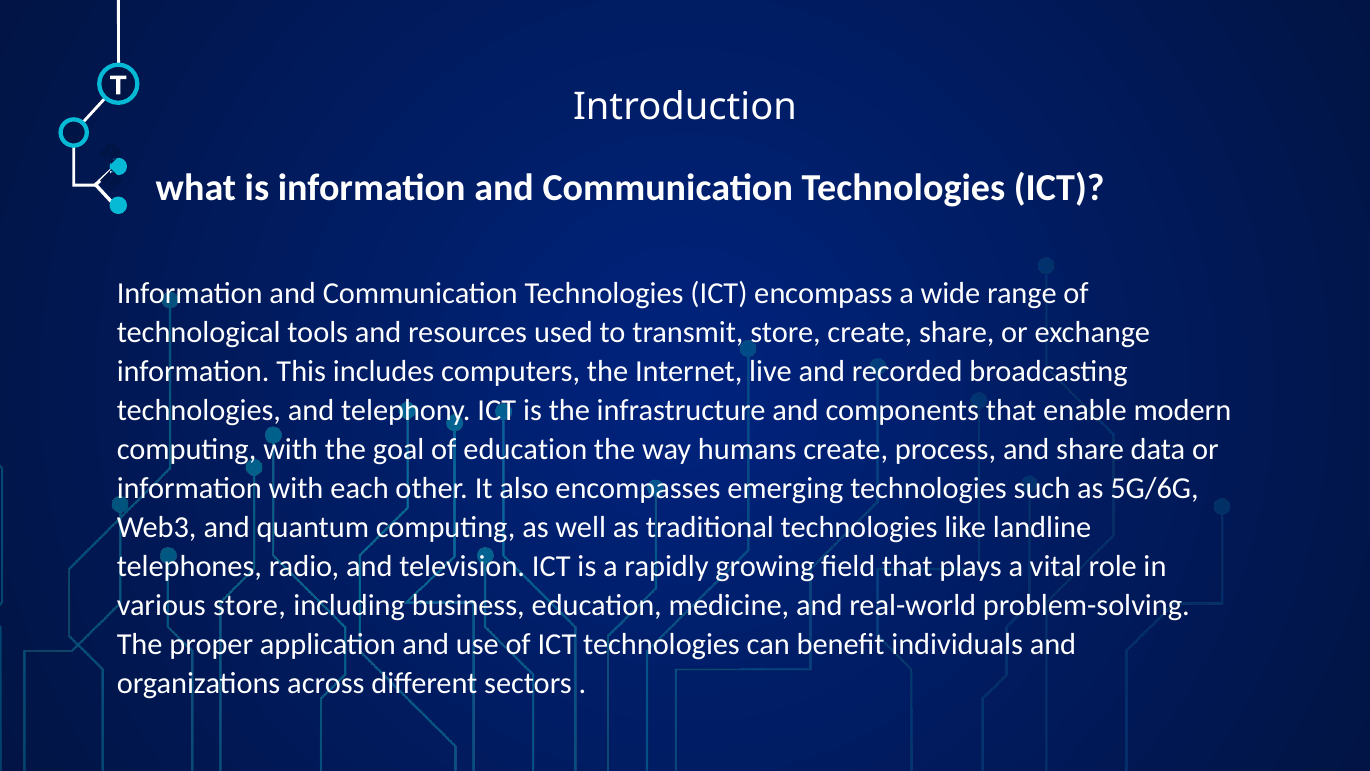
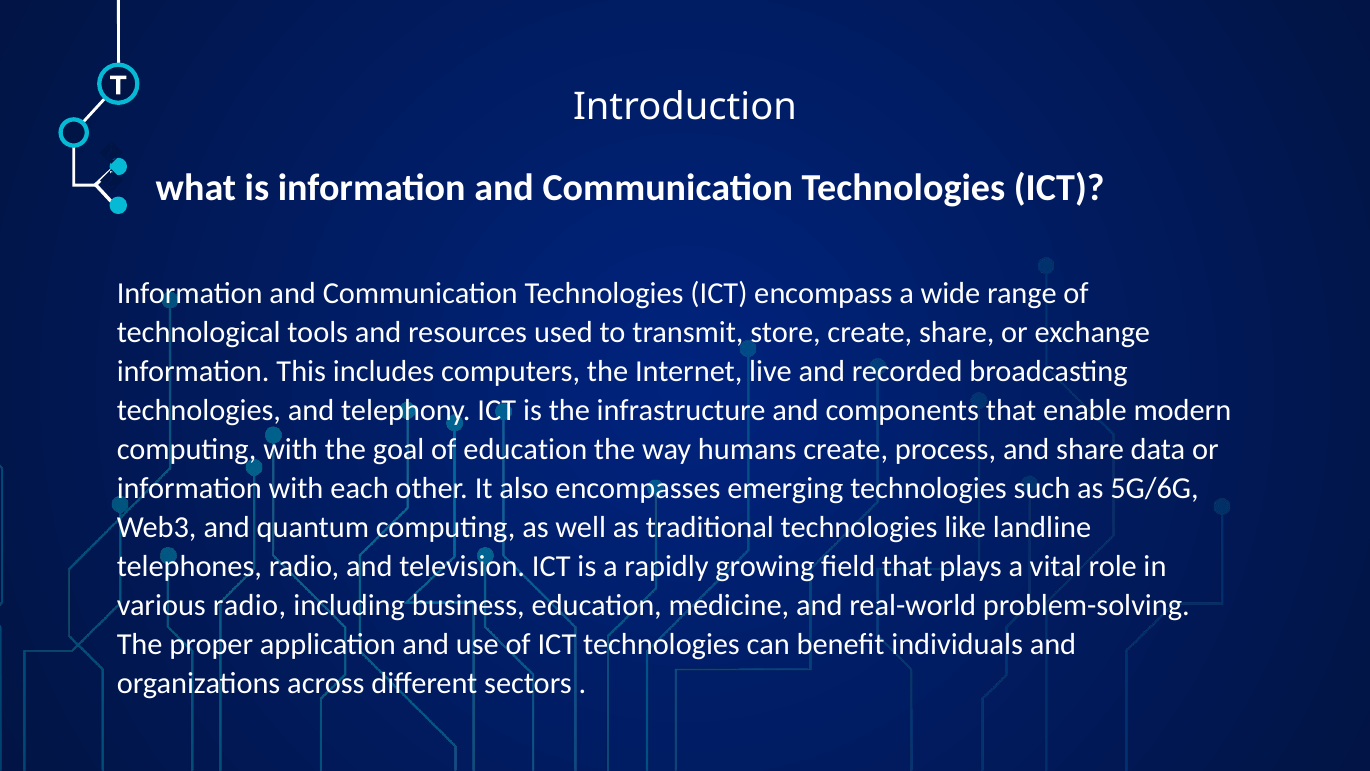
various store: store -> radio (249, 605)
